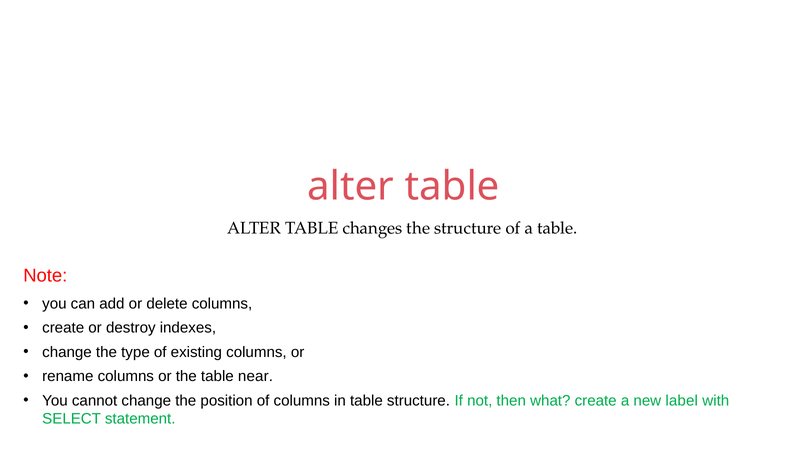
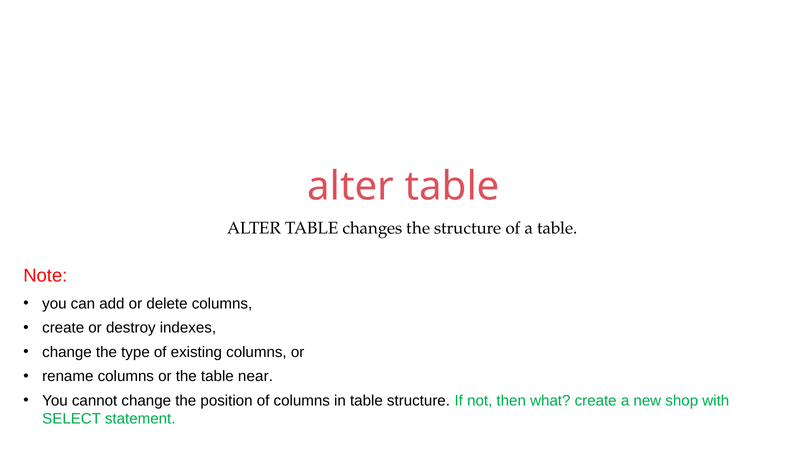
label: label -> shop (682, 401)
